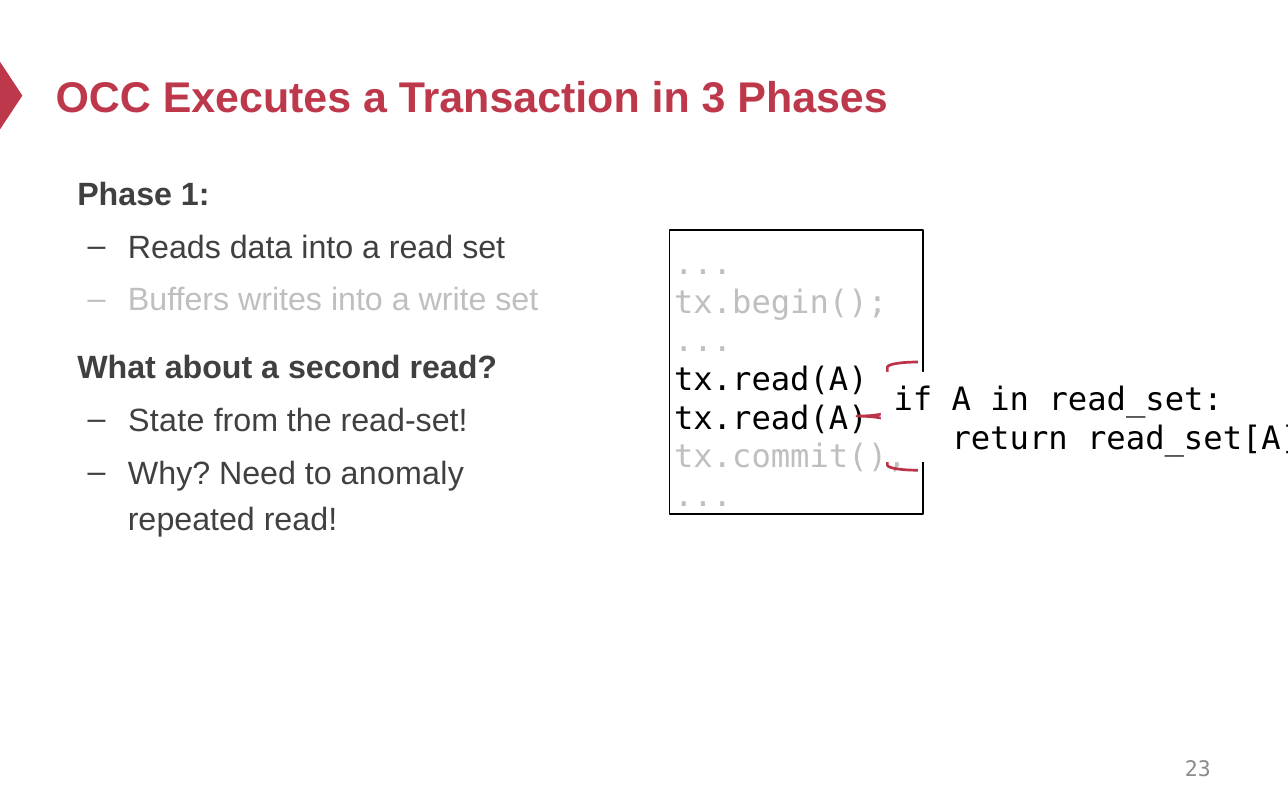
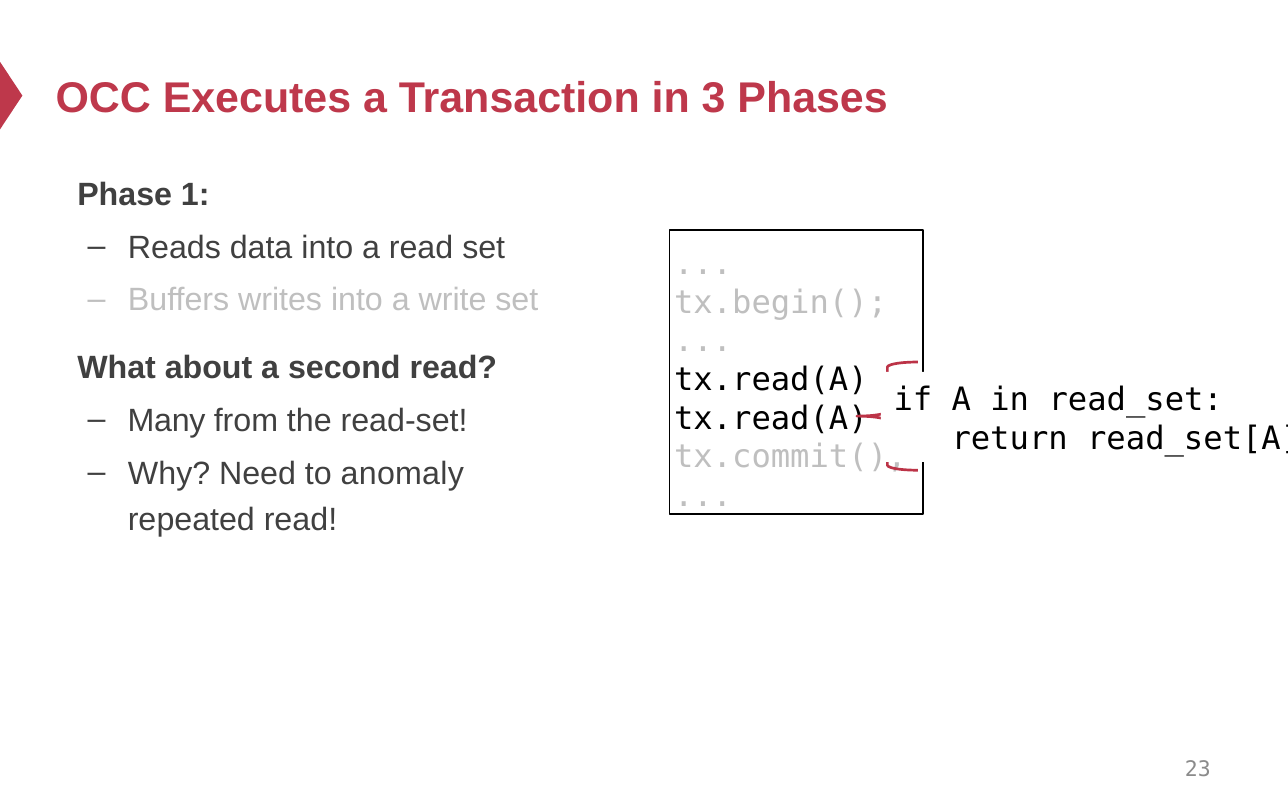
State: State -> Many (167, 421)
